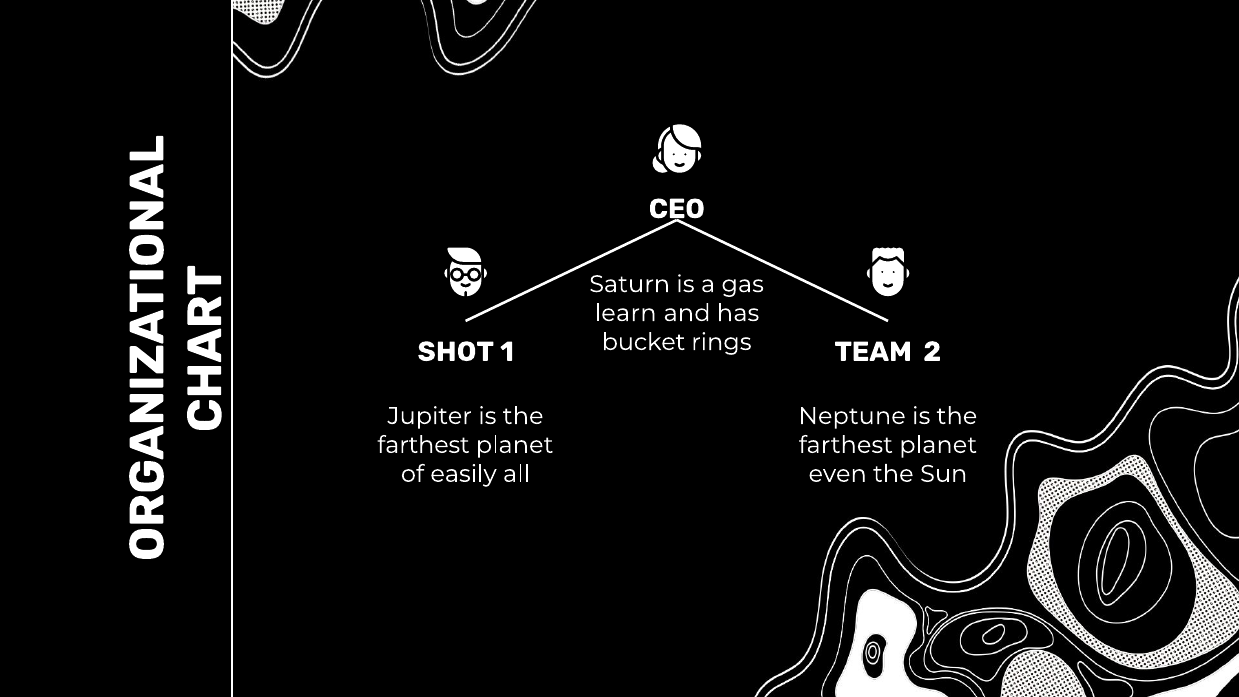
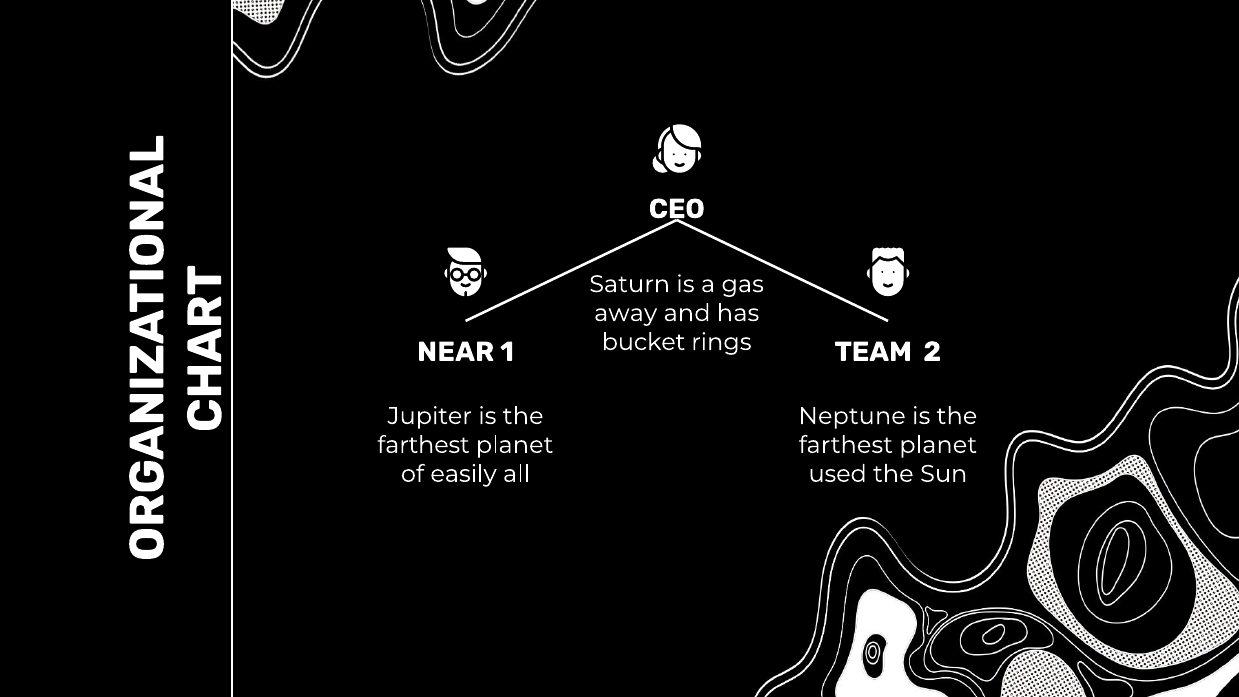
learn: learn -> away (626, 313)
SHOT: SHOT -> NEAR (456, 352)
even: even -> used (838, 474)
